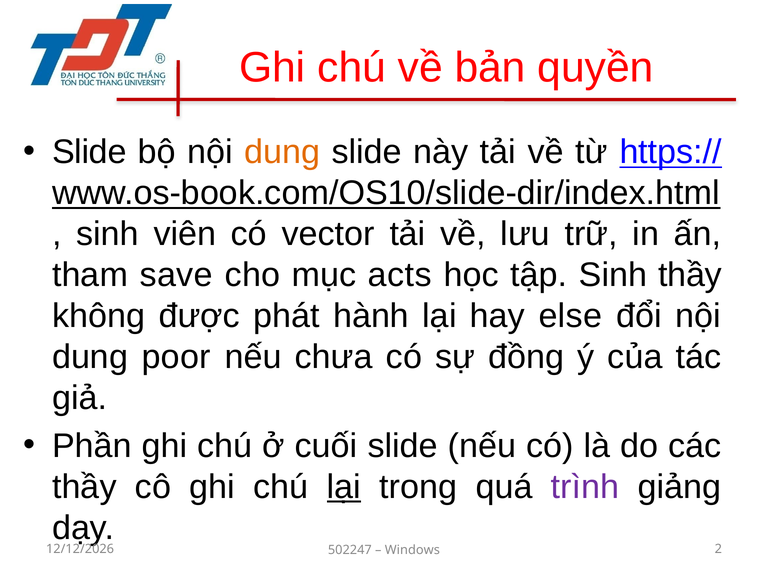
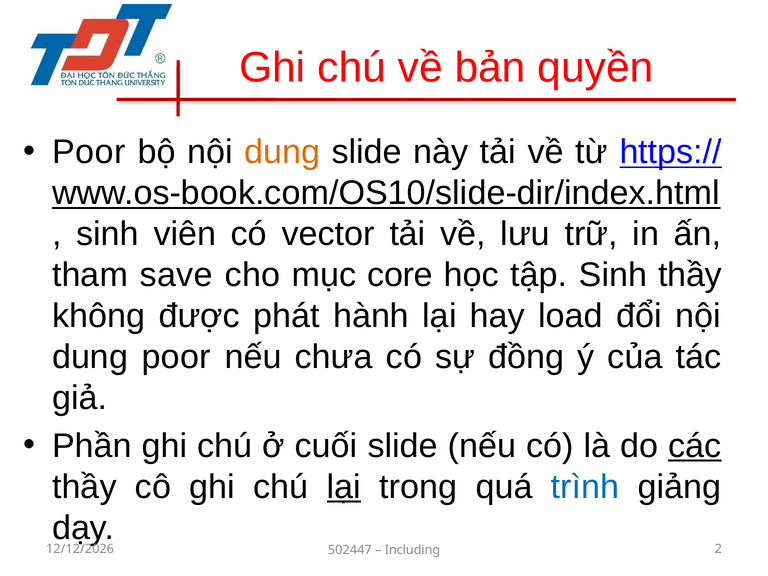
Slide: Slide -> Poor (89, 152)
acts: acts -> core (400, 275)
else: else -> load (571, 316)
các underline: none -> present (695, 446)
trình colour: purple -> blue (585, 487)
502247: 502247 -> 502447 (350, 550)
Windows: Windows -> Including (412, 550)
